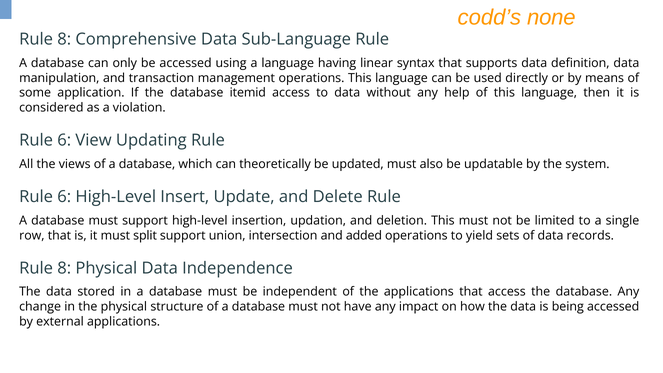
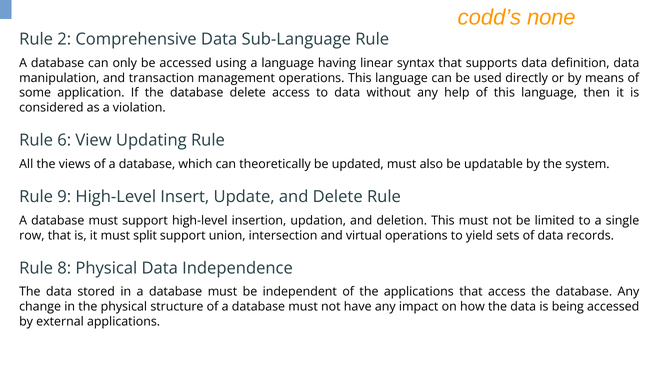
8: 8 -> 2 (64, 39)
database itemid: itemid -> delete (248, 93)
6: 6 -> 9 (64, 197)
added: added -> virtual (364, 235)
